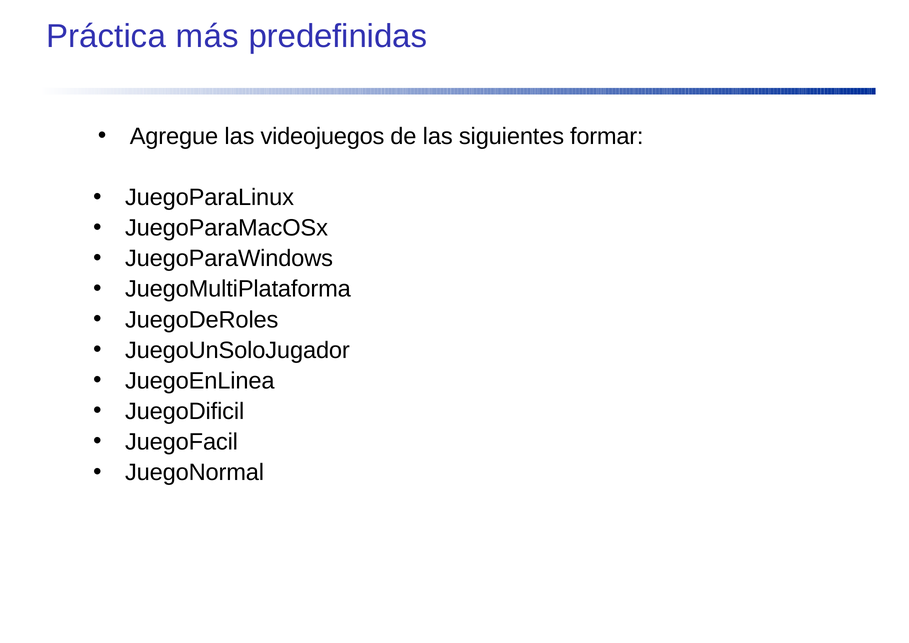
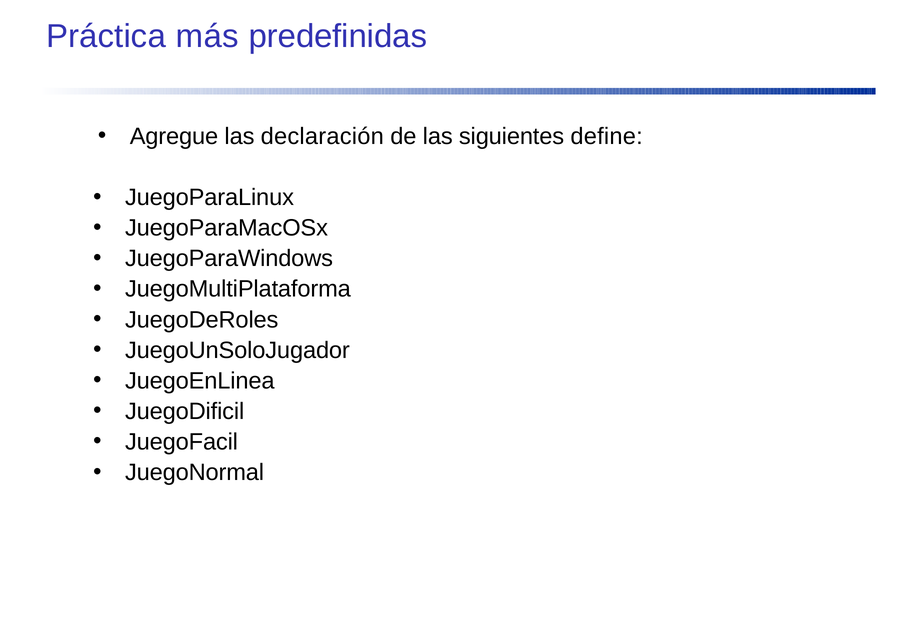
videojuegos: videojuegos -> declaración (322, 136)
formar: formar -> define (607, 136)
